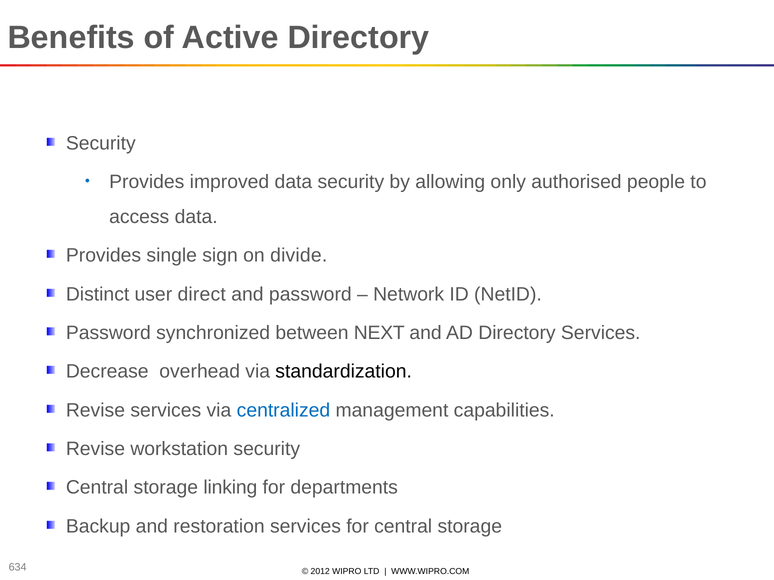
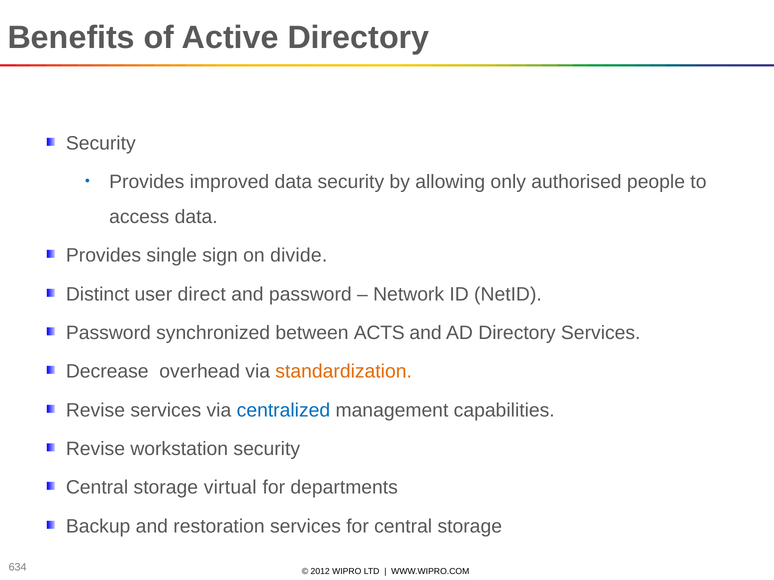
NEXT: NEXT -> ACTS (379, 333)
standardization colour: black -> orange (344, 372)
linking: linking -> virtual (230, 488)
